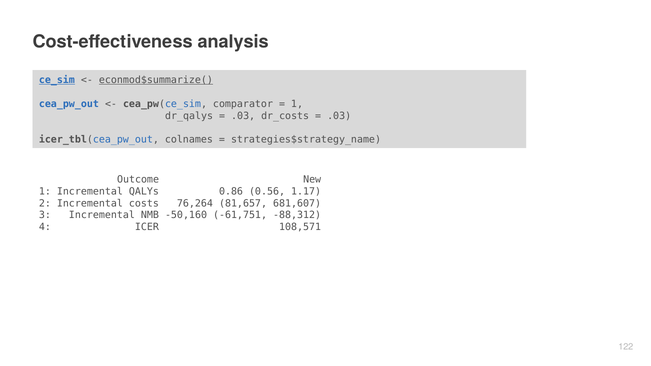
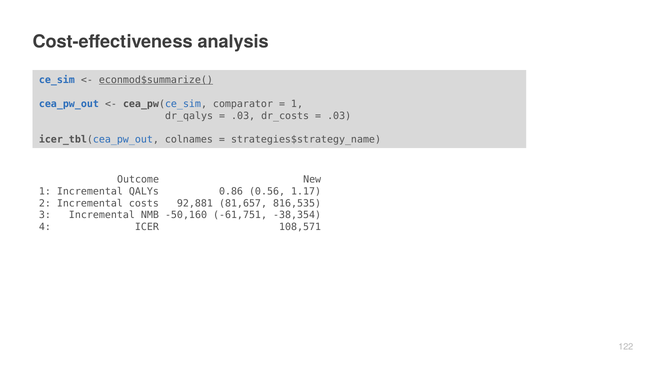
ce_sim underline: present -> none (57, 80)
76,264: 76,264 -> 92,881 (195, 203)
681,607: 681,607 -> 816,535 (297, 203)
-88,312: -88,312 -> -38,354 (297, 215)
